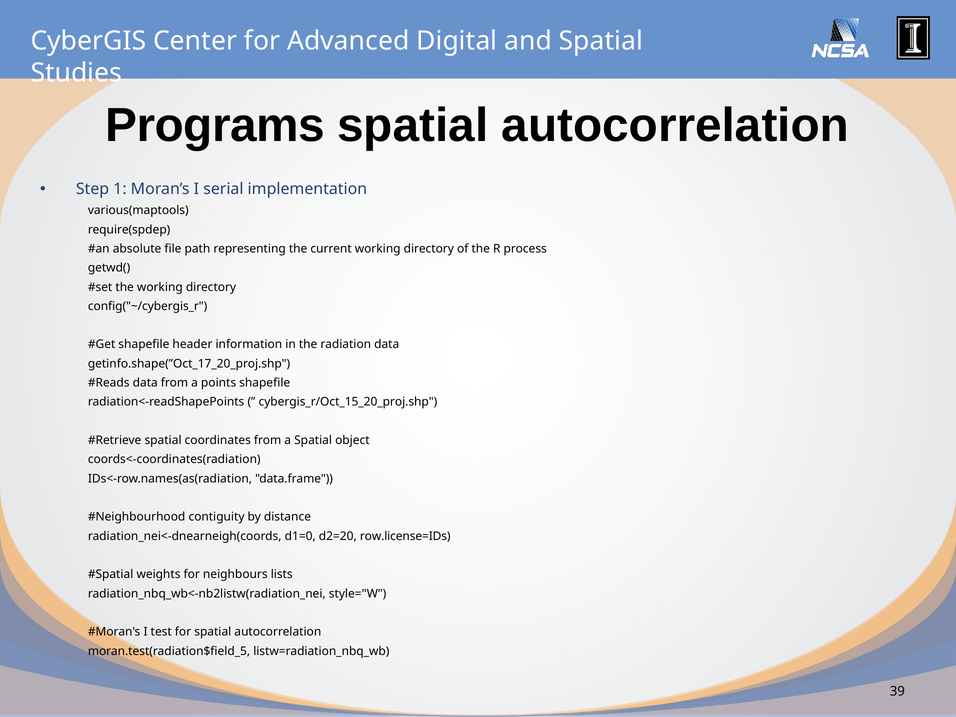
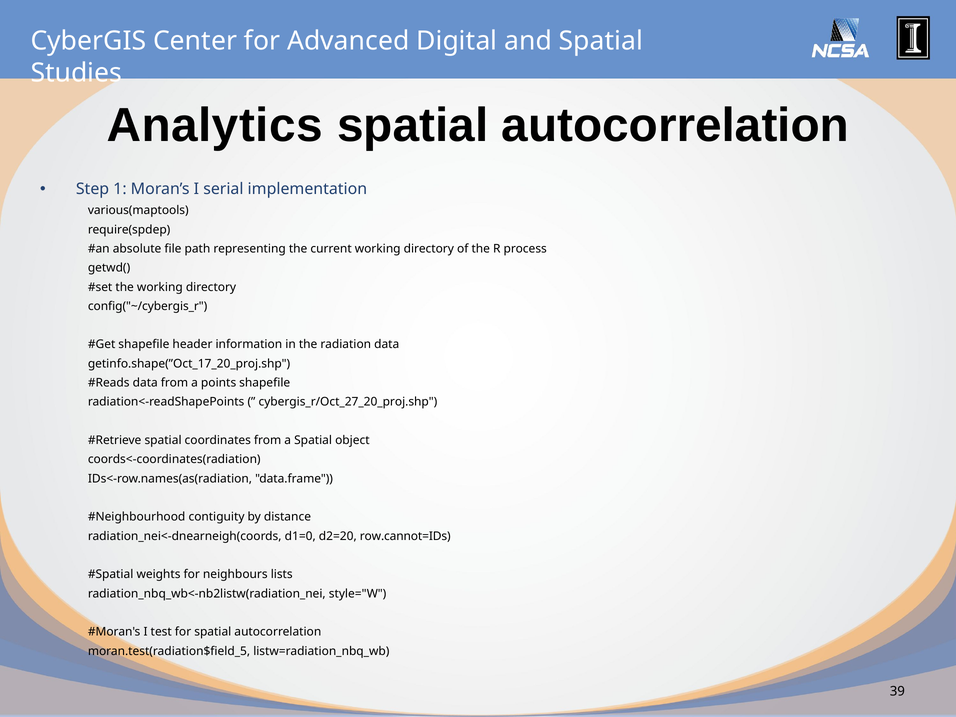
Programs: Programs -> Analytics (215, 126)
cybergis_r/Oct_15_20_proj.shp: cybergis_r/Oct_15_20_proj.shp -> cybergis_r/Oct_27_20_proj.shp (348, 402)
row.license=IDs: row.license=IDs -> row.cannot=IDs (405, 536)
